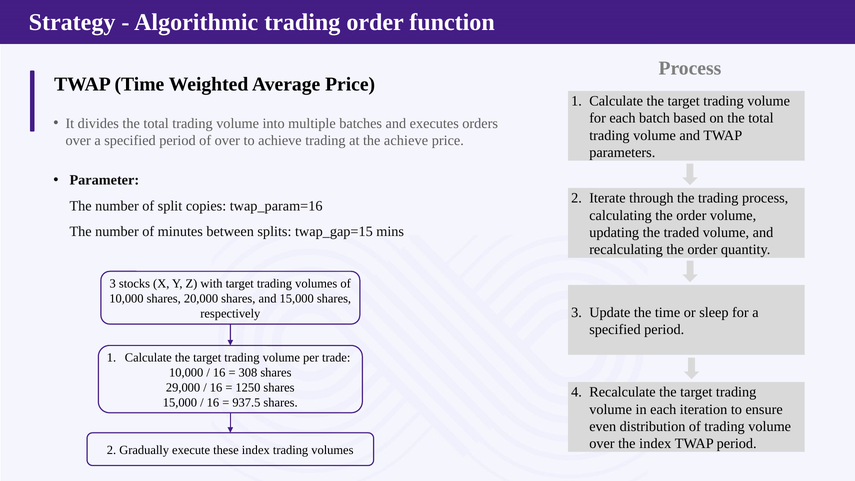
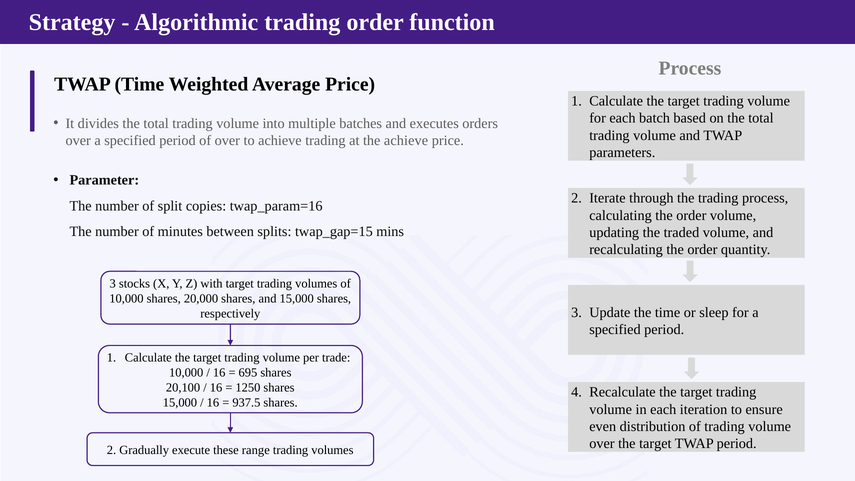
308: 308 -> 695 (248, 372)
29,000: 29,000 -> 20,100 (183, 387)
over the index: index -> target (655, 444)
these index: index -> range (256, 450)
